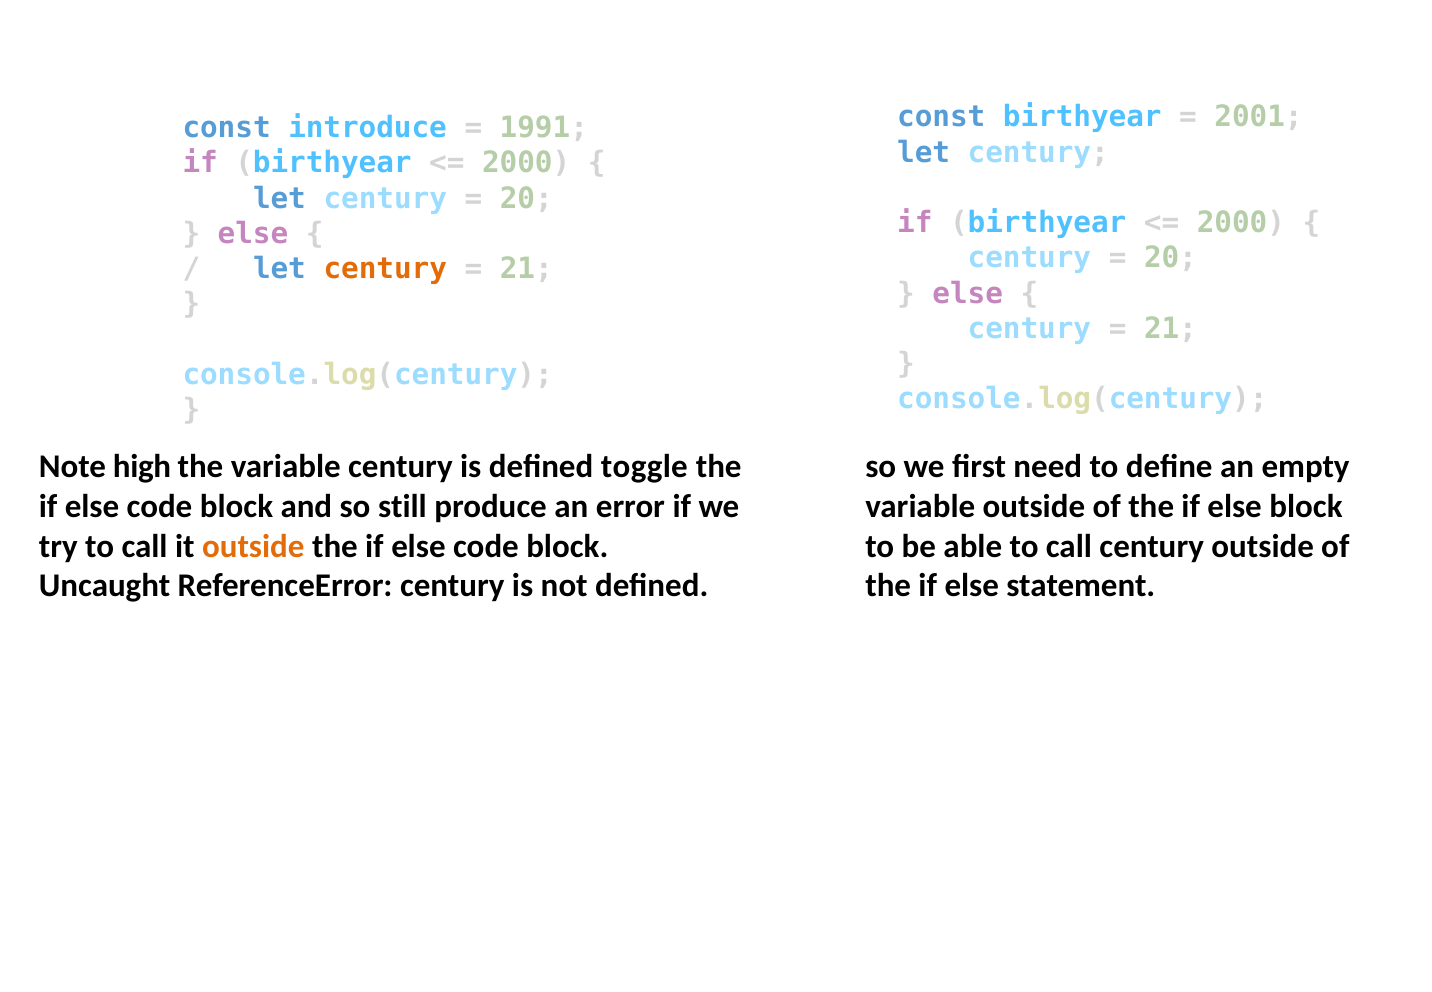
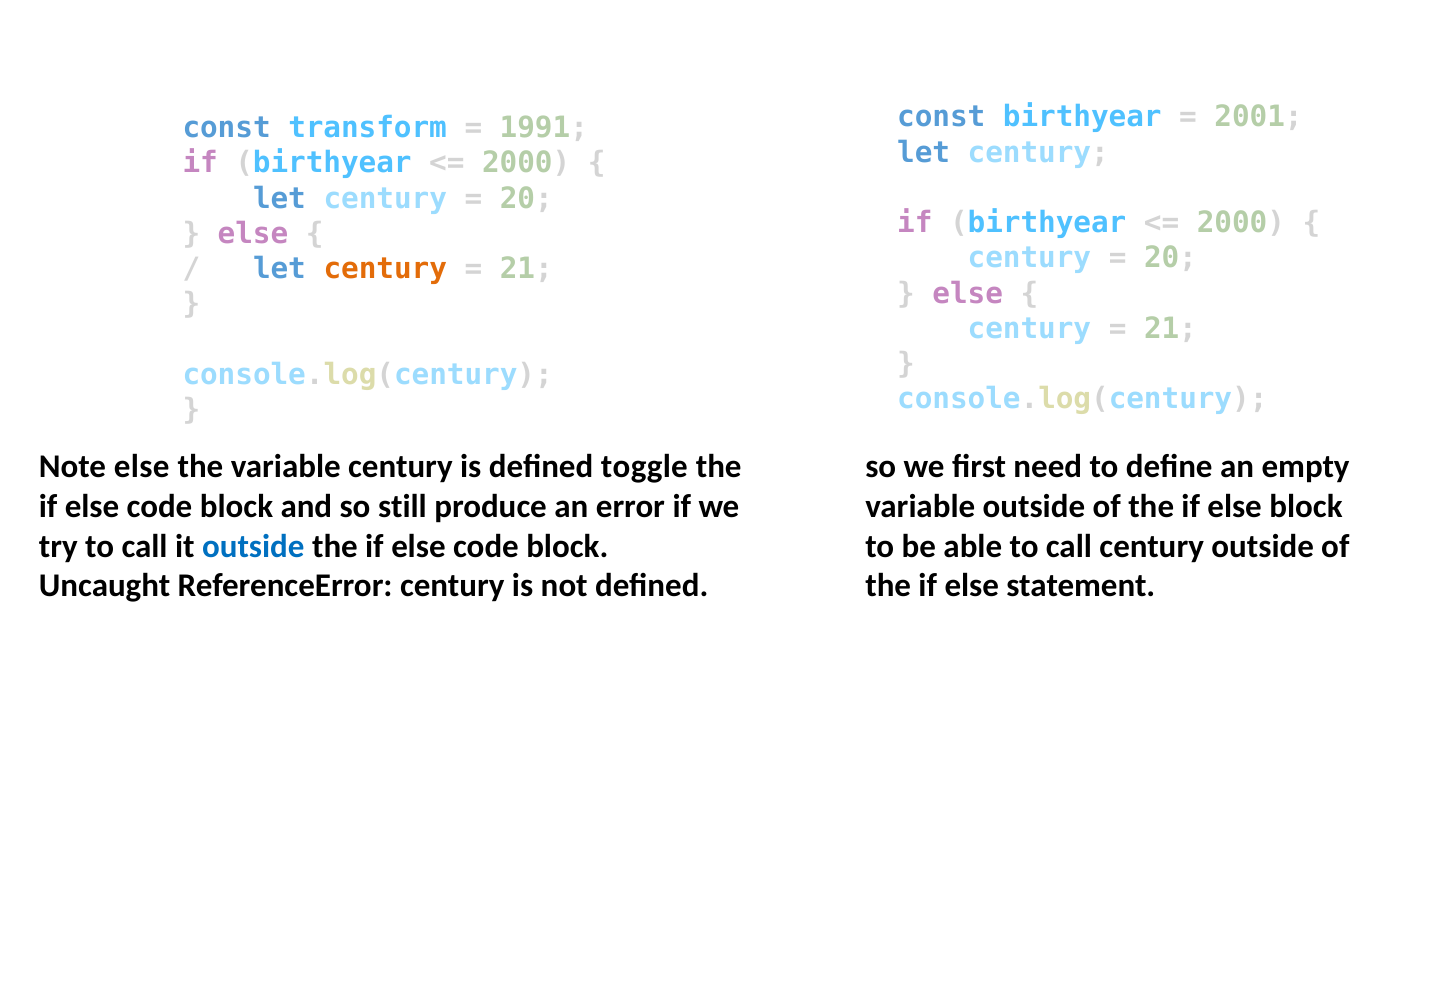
introduce: introduce -> transform (368, 128)
Note high: high -> else (142, 467)
outside colour: orange -> blue (253, 546)
